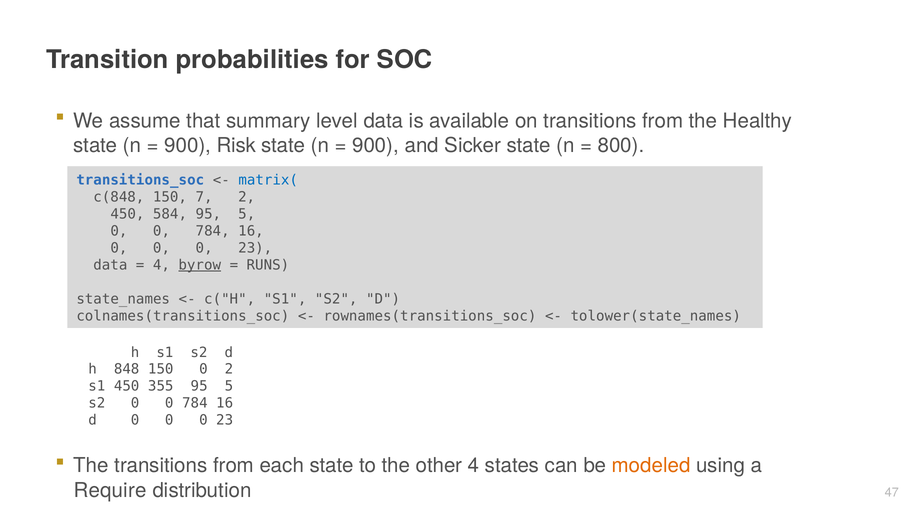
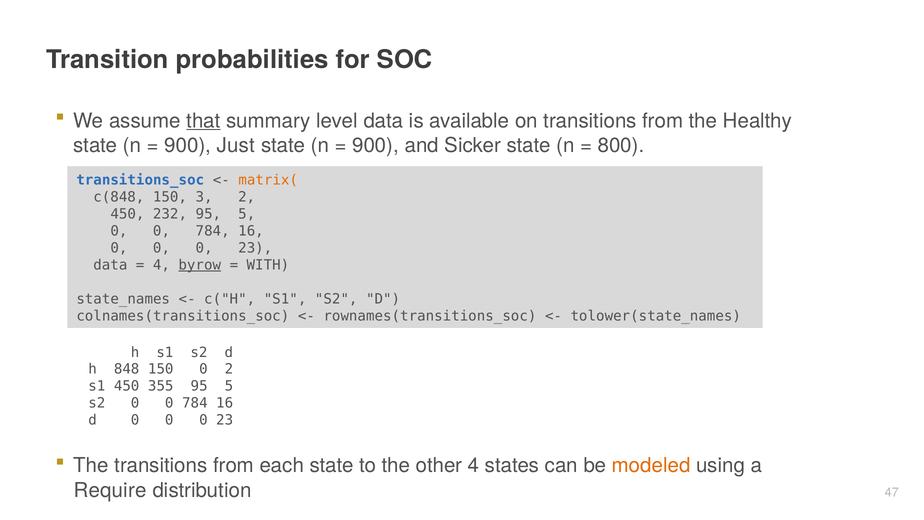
that underline: none -> present (203, 121)
Risk: Risk -> Just (236, 145)
matrix( colour: blue -> orange (268, 180)
7: 7 -> 3 (204, 197)
584: 584 -> 232 (170, 214)
RUNS: RUNS -> WITH (268, 265)
